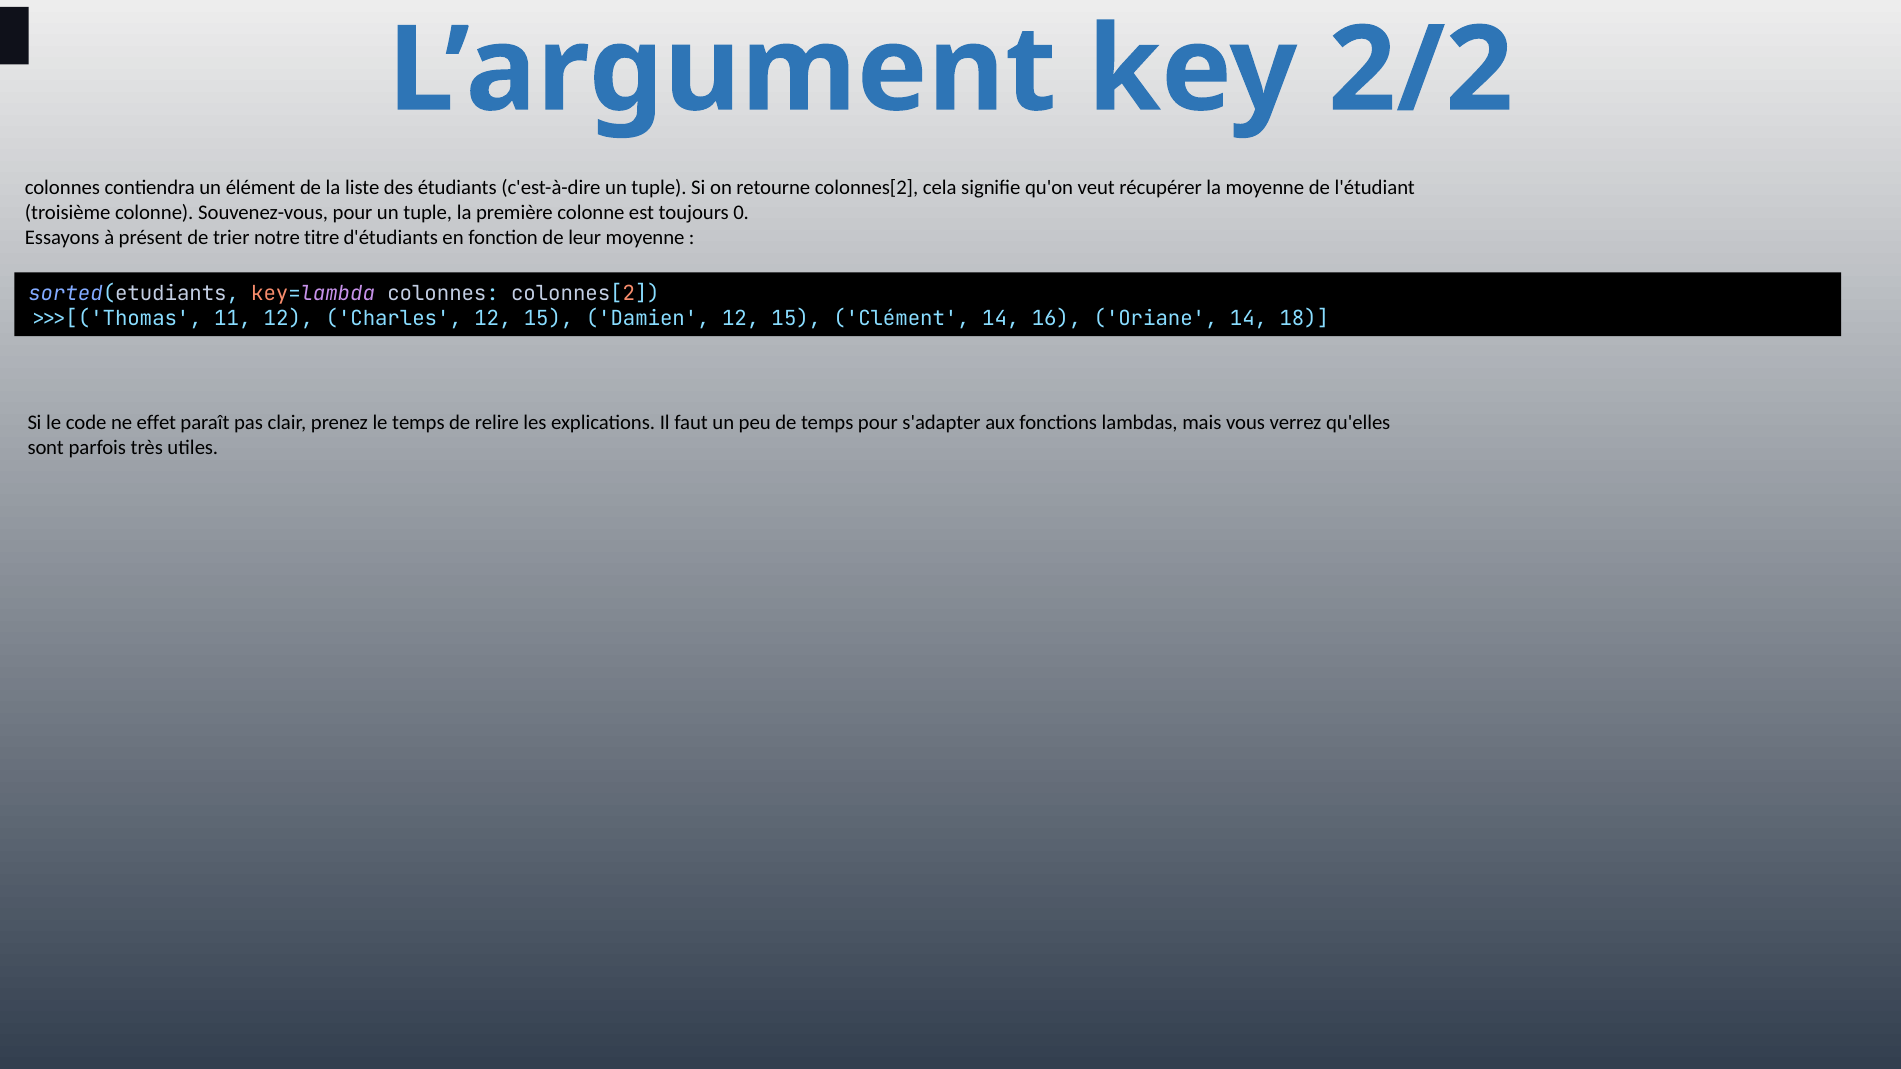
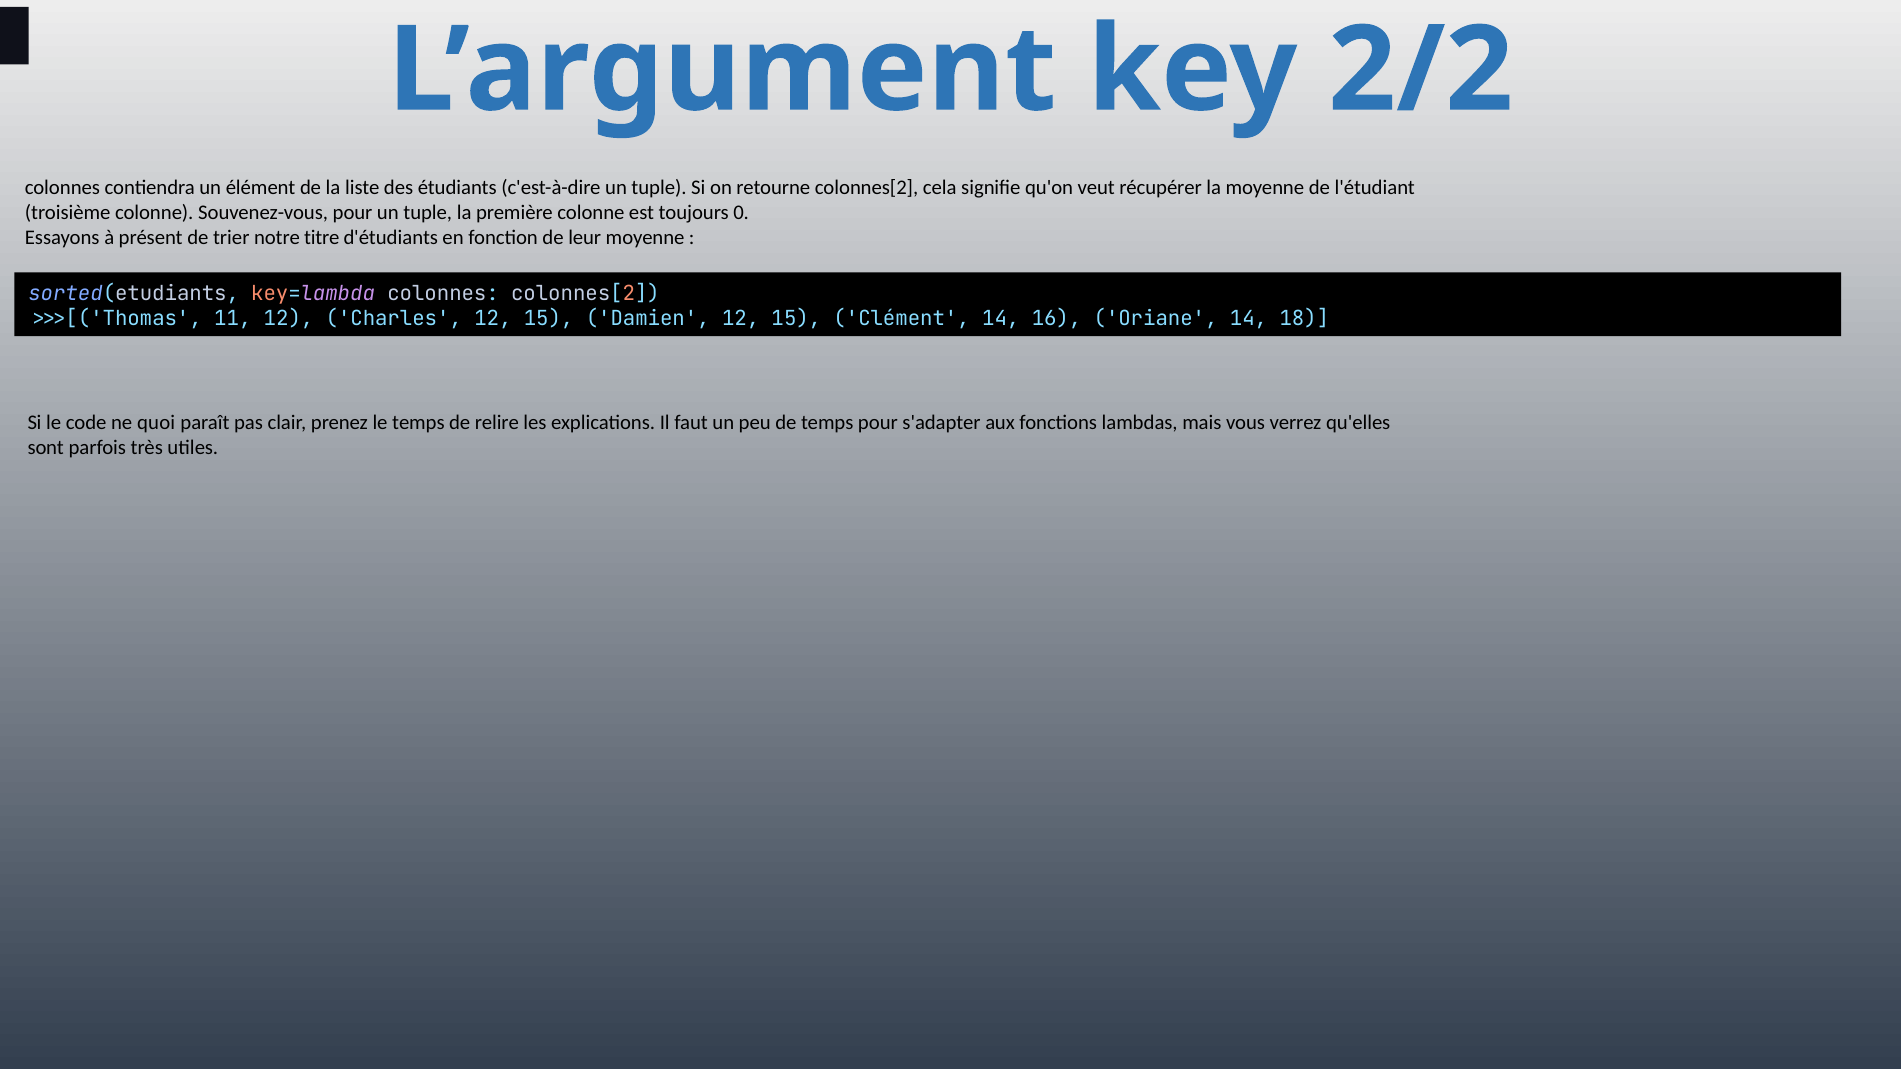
effet: effet -> quoi (156, 423)
